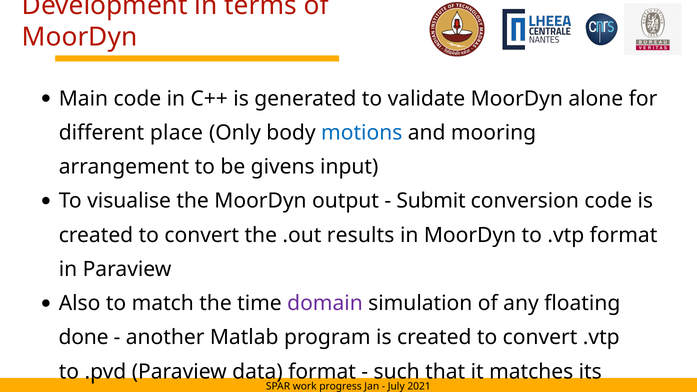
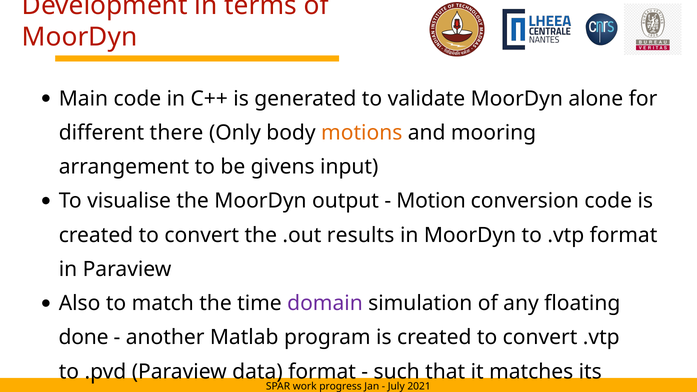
different place: place -> there (176, 133)
motions colour: blue -> orange (362, 133)
Submit: Submit -> Motion (431, 201)
